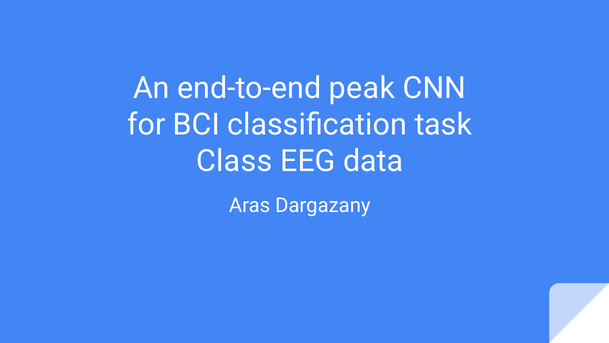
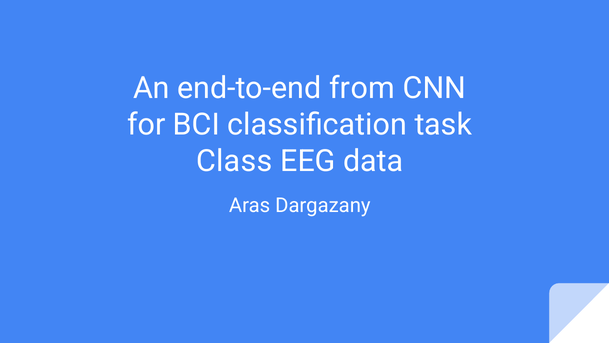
peak: peak -> from (362, 88)
